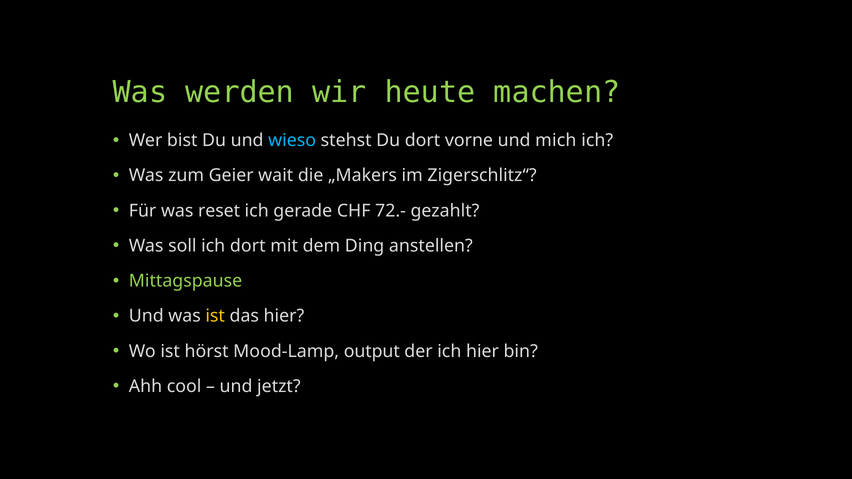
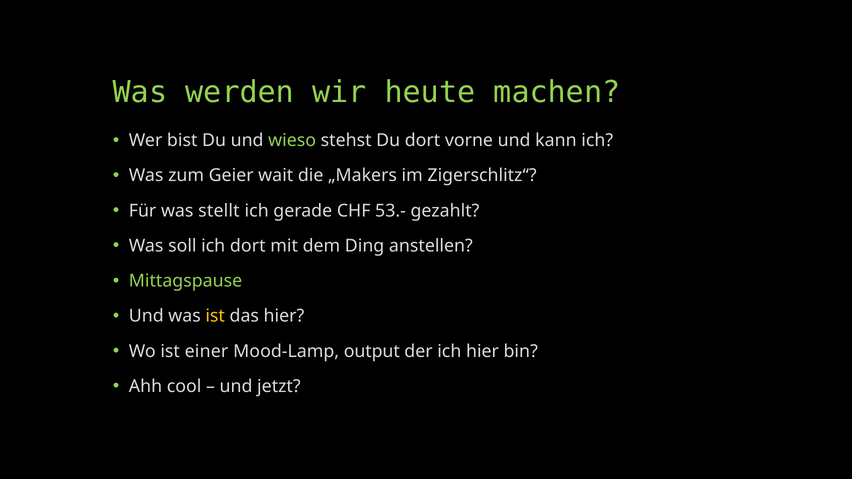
wieso colour: light blue -> light green (292, 140)
mich: mich -> kann (556, 140)
reset: reset -> stellt (219, 211)
72.-: 72.- -> 53.- (391, 211)
hörst: hörst -> einer (206, 351)
